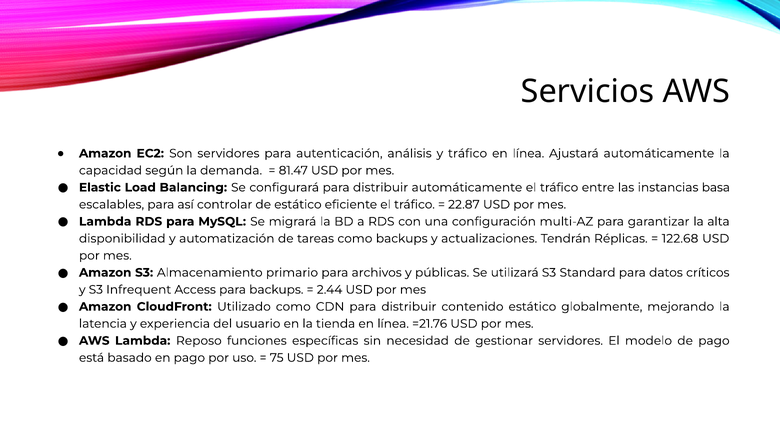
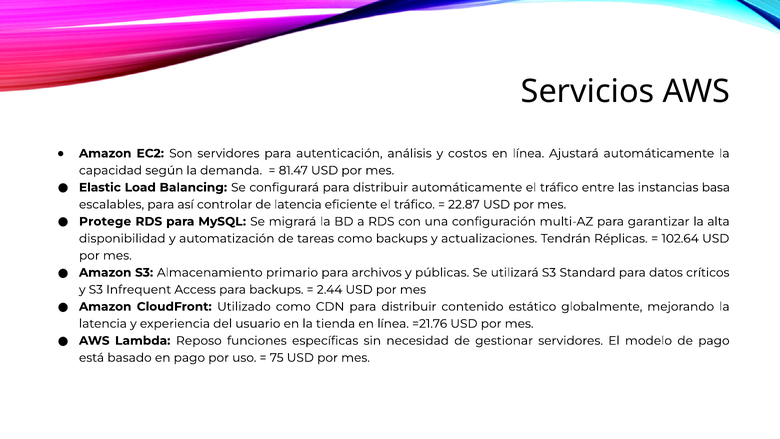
y tráfico: tráfico -> costos (468, 153)
de estático: estático -> latencia (298, 204)
Lambda: Lambda -> Protege (105, 221)
122.68: 122.68 -> 102.64 (680, 238)
